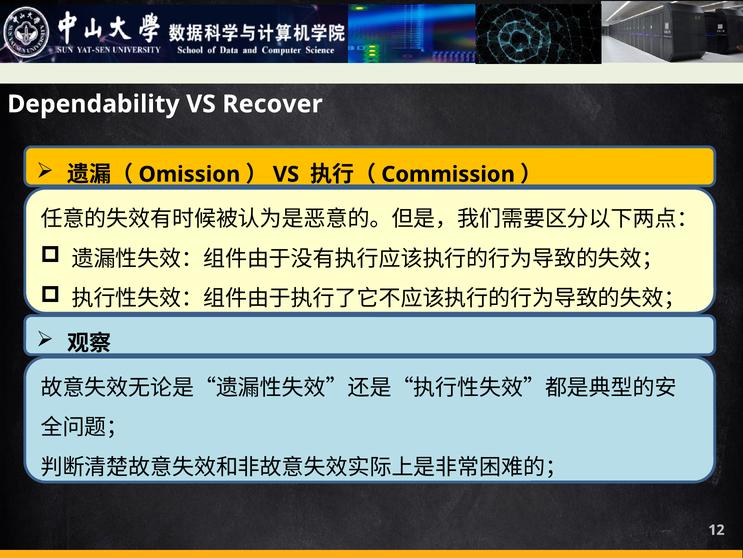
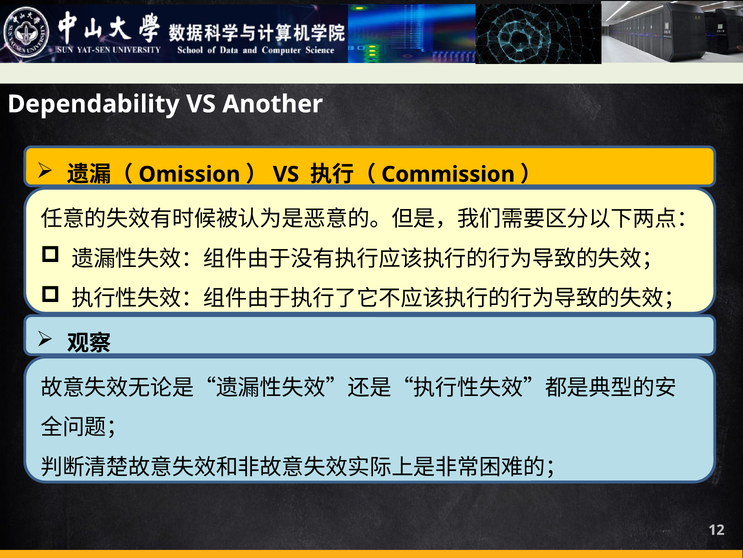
Recover: Recover -> Another (273, 104)
